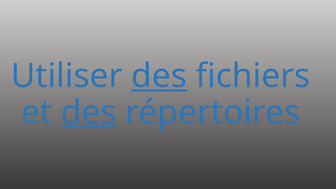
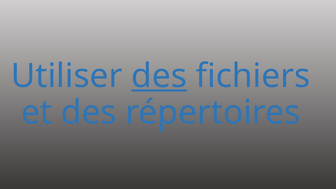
des underline: present -> none (89, 112)
